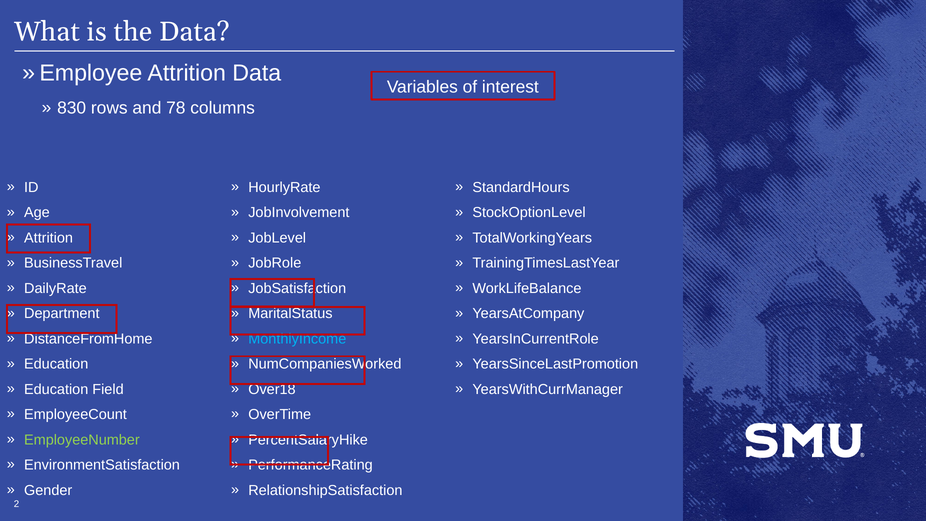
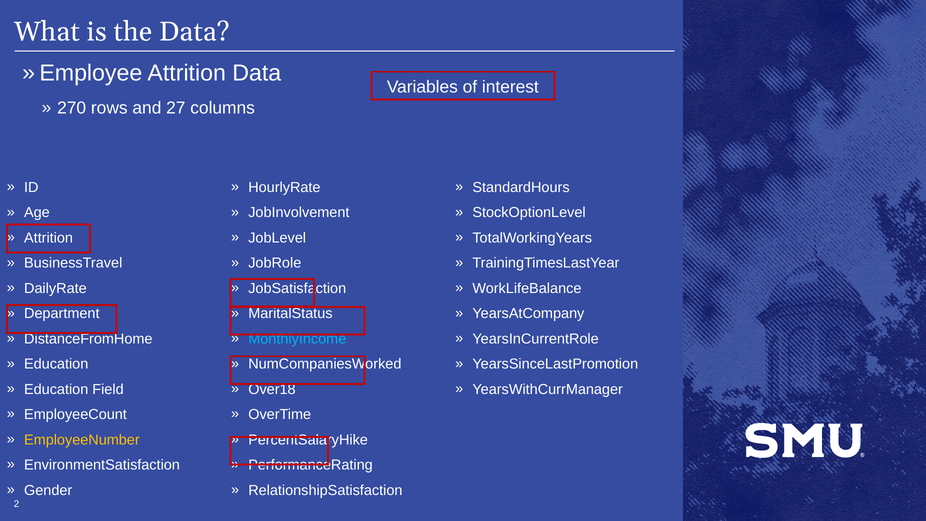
830: 830 -> 270 (72, 108)
78: 78 -> 27 (176, 108)
EmployeeNumber colour: light green -> yellow (82, 440)
